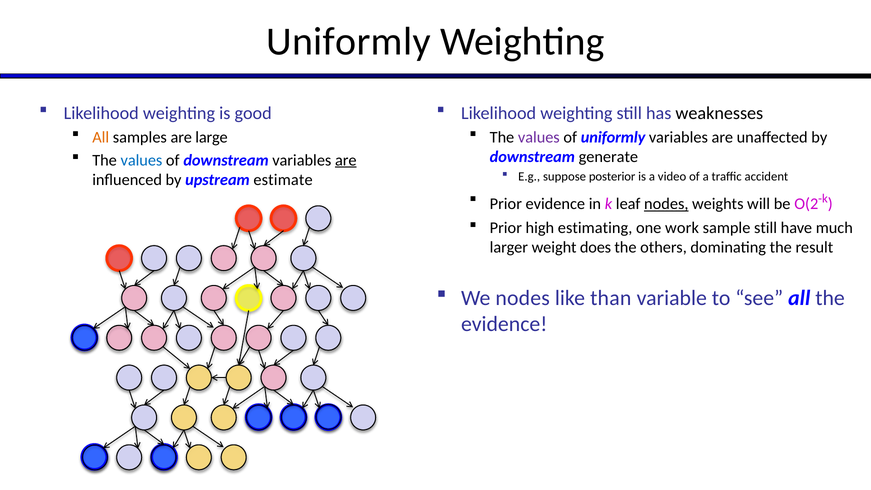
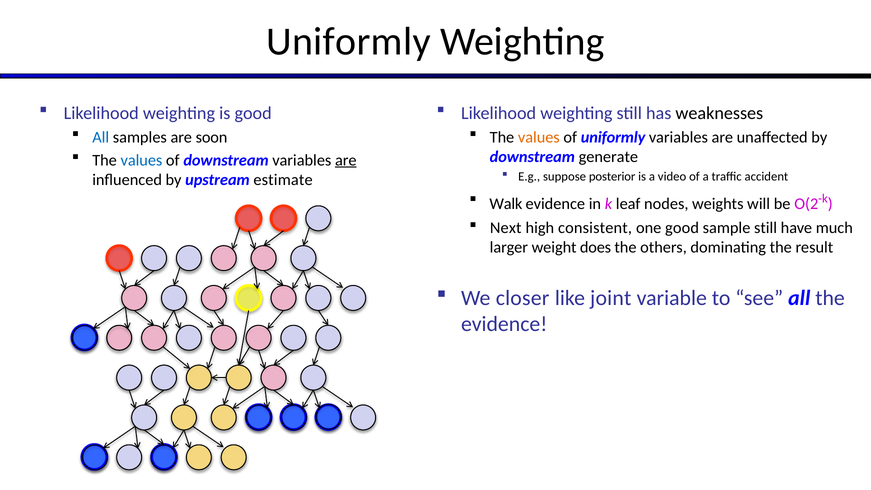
values colour: purple -> orange (539, 137)
All colour: orange -> blue (101, 137)
large: large -> soon (212, 137)
Prior: Prior -> Walk (506, 204)
nodes underline: present -> none (666, 204)
Prior: Prior -> Next (506, 228)
estimating: estimating -> consistent (595, 228)
one work: work -> good (682, 228)
We nodes: nodes -> closer (523, 298)
than: than -> joint (611, 298)
